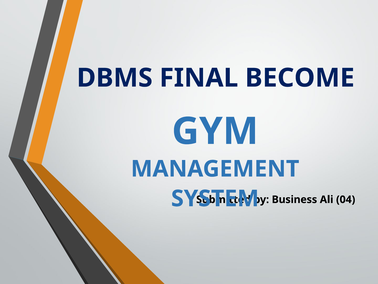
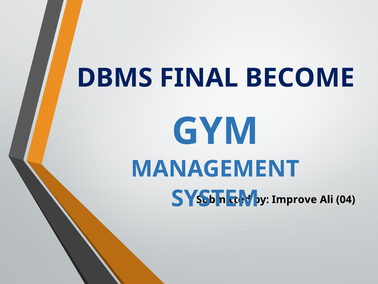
Business: Business -> Improve (294, 199)
